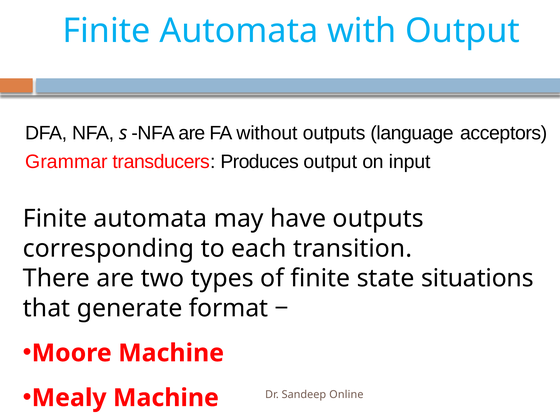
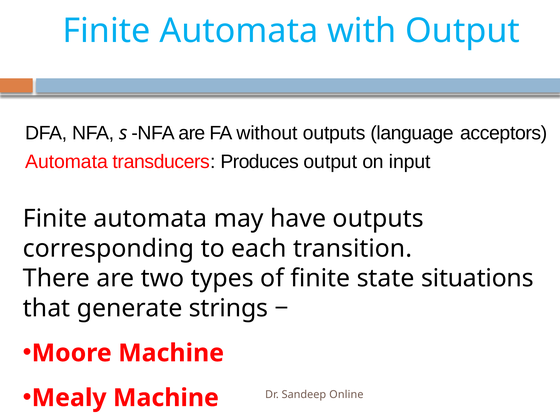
Grammar: Grammar -> Automata (67, 162)
format: format -> strings (228, 308)
